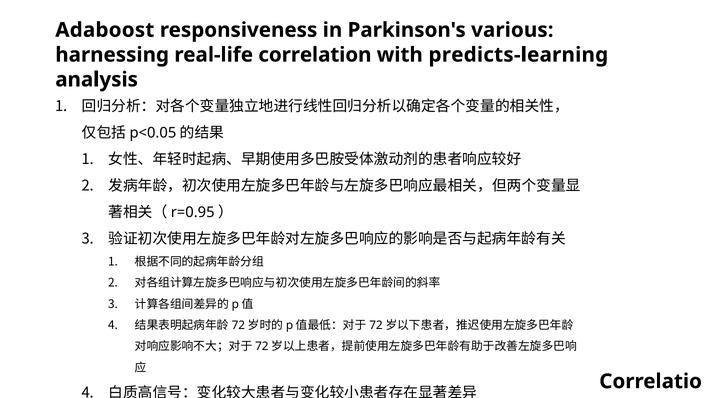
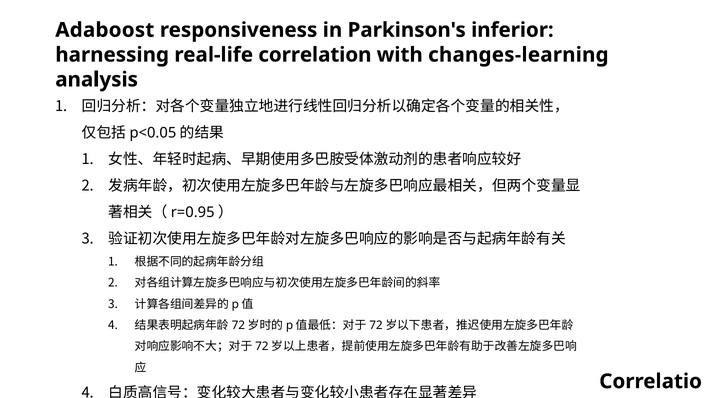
various: various -> inferior (512, 30)
predicts-learning: predicts-learning -> changes-learning (518, 55)
